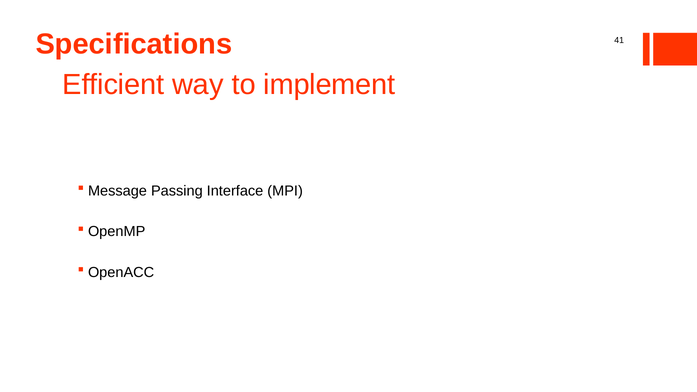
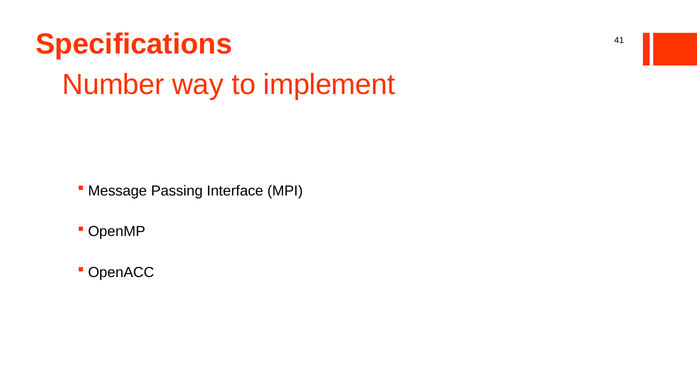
Efficient: Efficient -> Number (113, 85)
